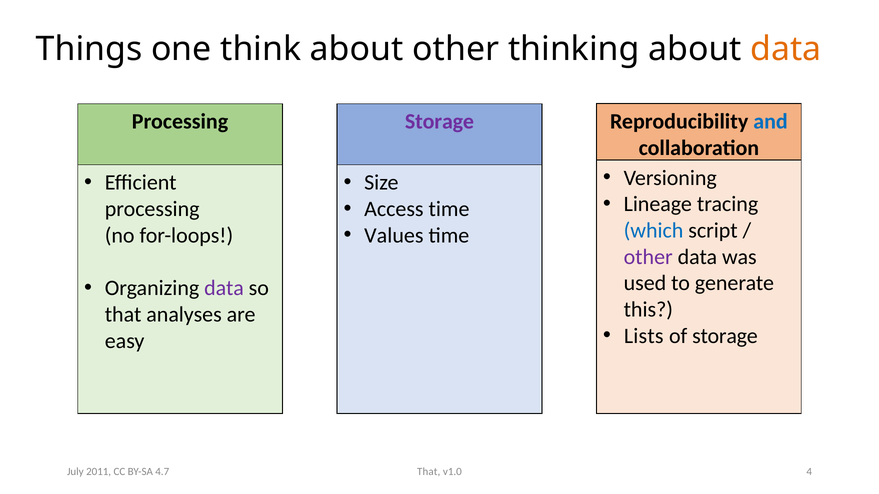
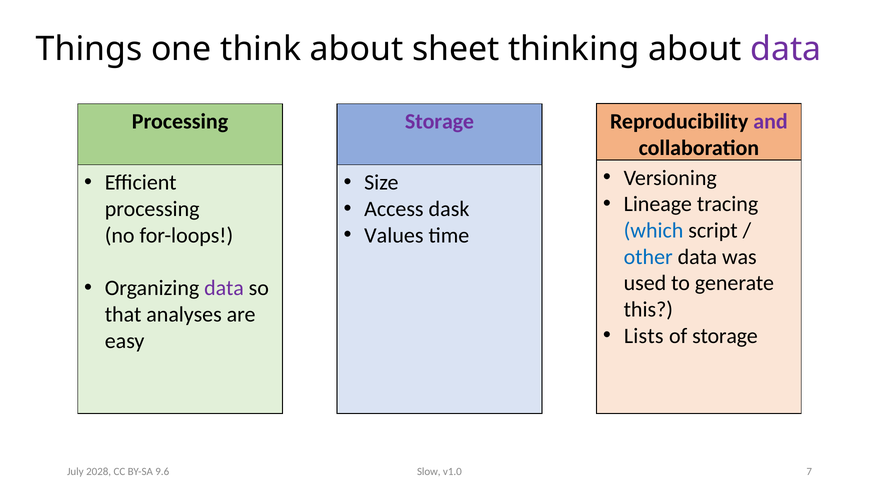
about other: other -> sheet (456, 49)
data colour: orange -> purple (786, 49)
and colour: blue -> purple (771, 122)
Access time: time -> dask (449, 209)
other colour: purple -> blue (648, 257)
That: That -> Slow (429, 472)
4: 4 -> 7 (809, 472)
2011: 2011 -> 2028 (99, 472)
4.7: 4.7 -> 9.6 (162, 472)
